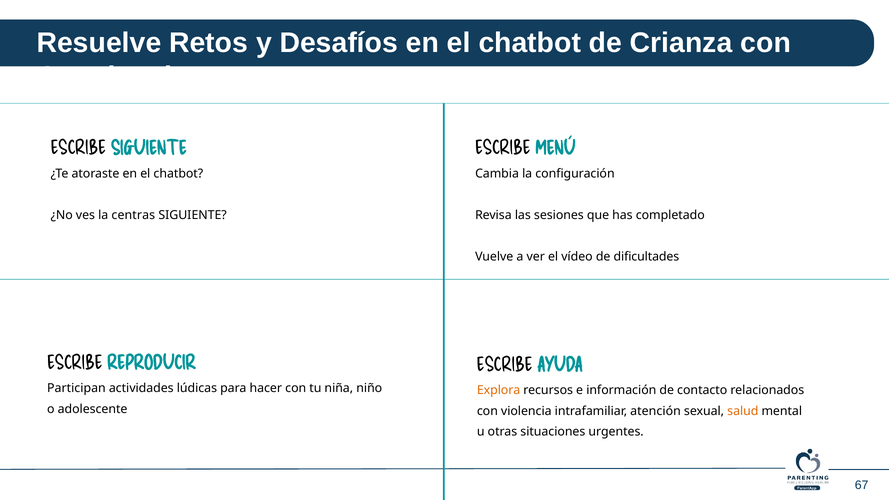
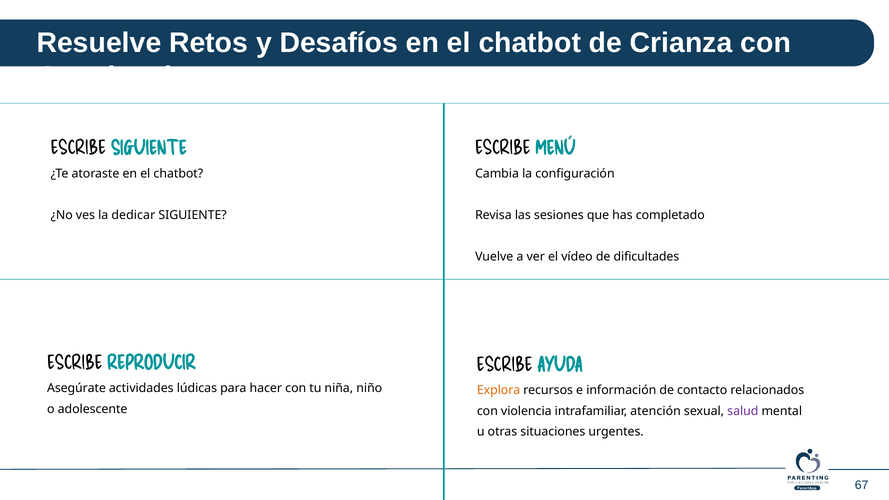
centras: centras -> dedicar (133, 215)
Participan: Participan -> Asegúrate (76, 388)
salud colour: orange -> purple (743, 411)
